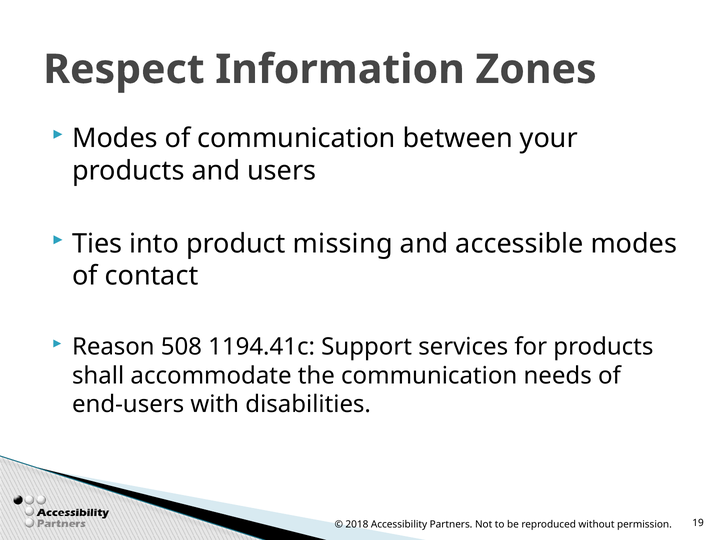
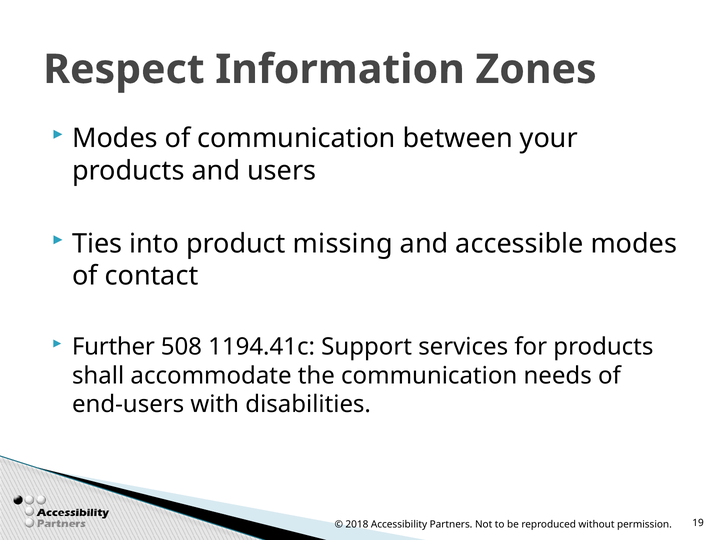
Reason: Reason -> Further (113, 347)
